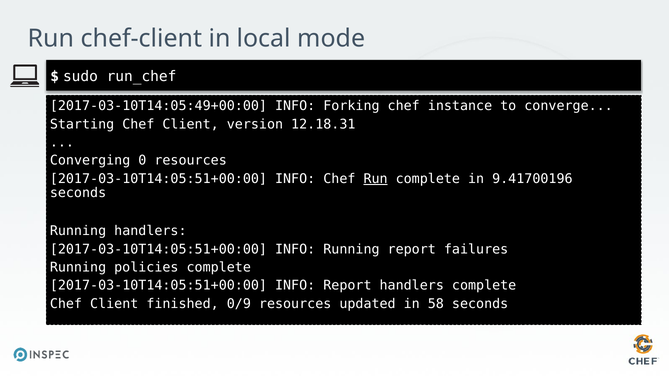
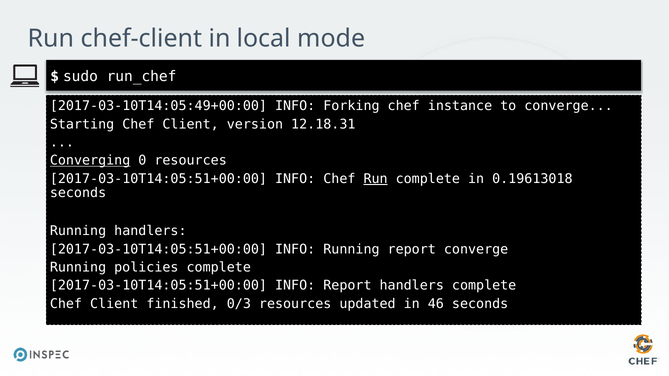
Converging underline: none -> present (90, 161)
9.41700196: 9.41700196 -> 0.19613018 (532, 179)
report failures: failures -> converge (476, 249)
0/9: 0/9 -> 0/3 (239, 304)
58: 58 -> 46 (436, 304)
